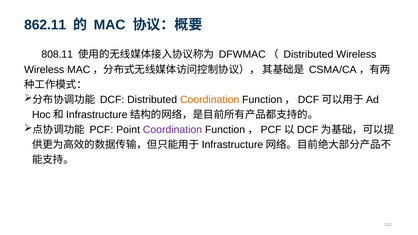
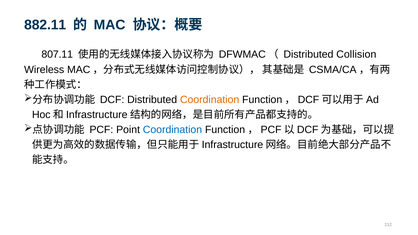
862.11: 862.11 -> 882.11 (45, 25)
808.11: 808.11 -> 807.11 (57, 55)
Distributed Wireless: Wireless -> Collision (356, 55)
Coordination colour: purple -> blue (173, 130)
